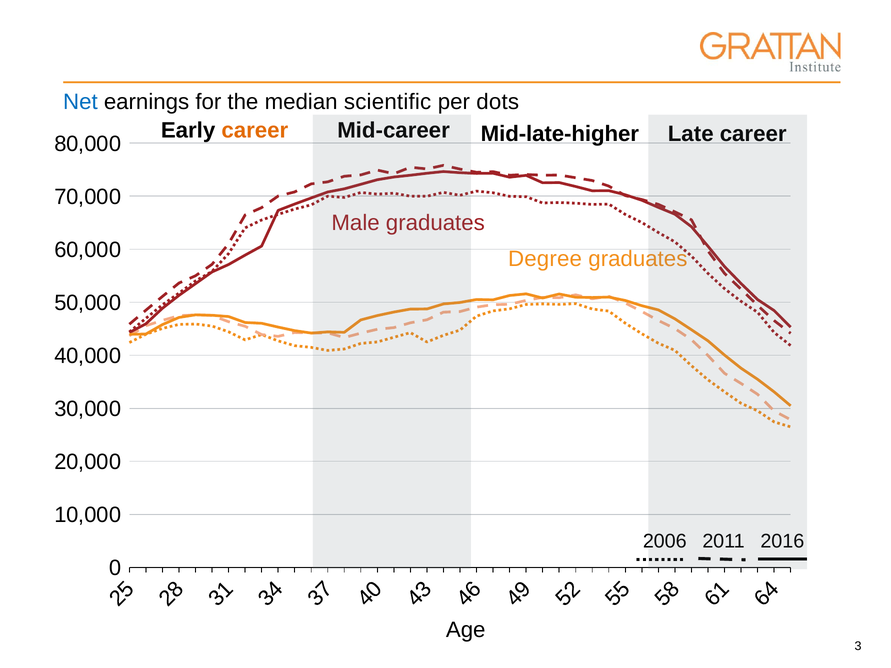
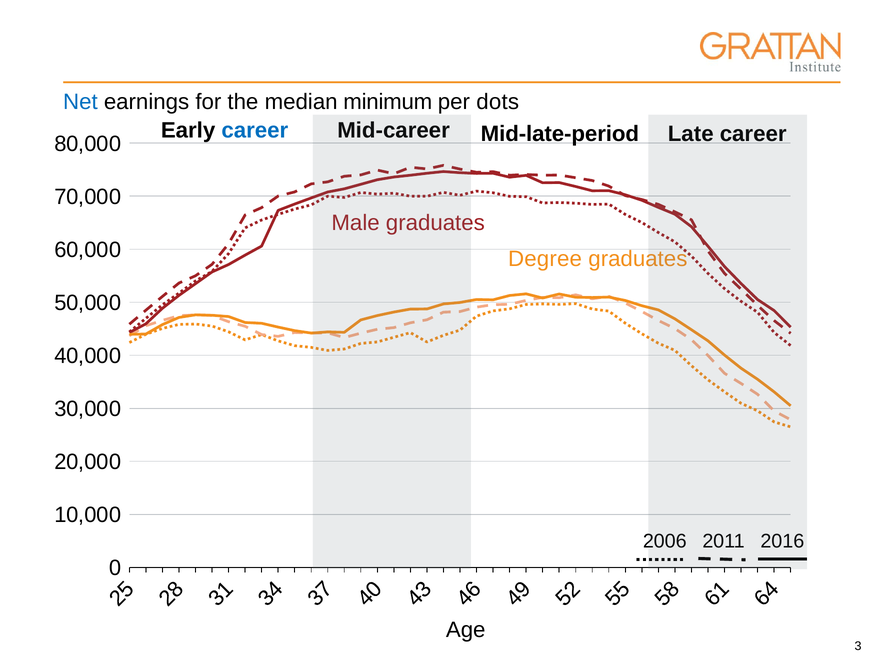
scientific: scientific -> minimum (388, 102)
career colour: orange -> blue (255, 130)
Mid-late-higher: Mid-late-higher -> Mid-late-period (560, 134)
